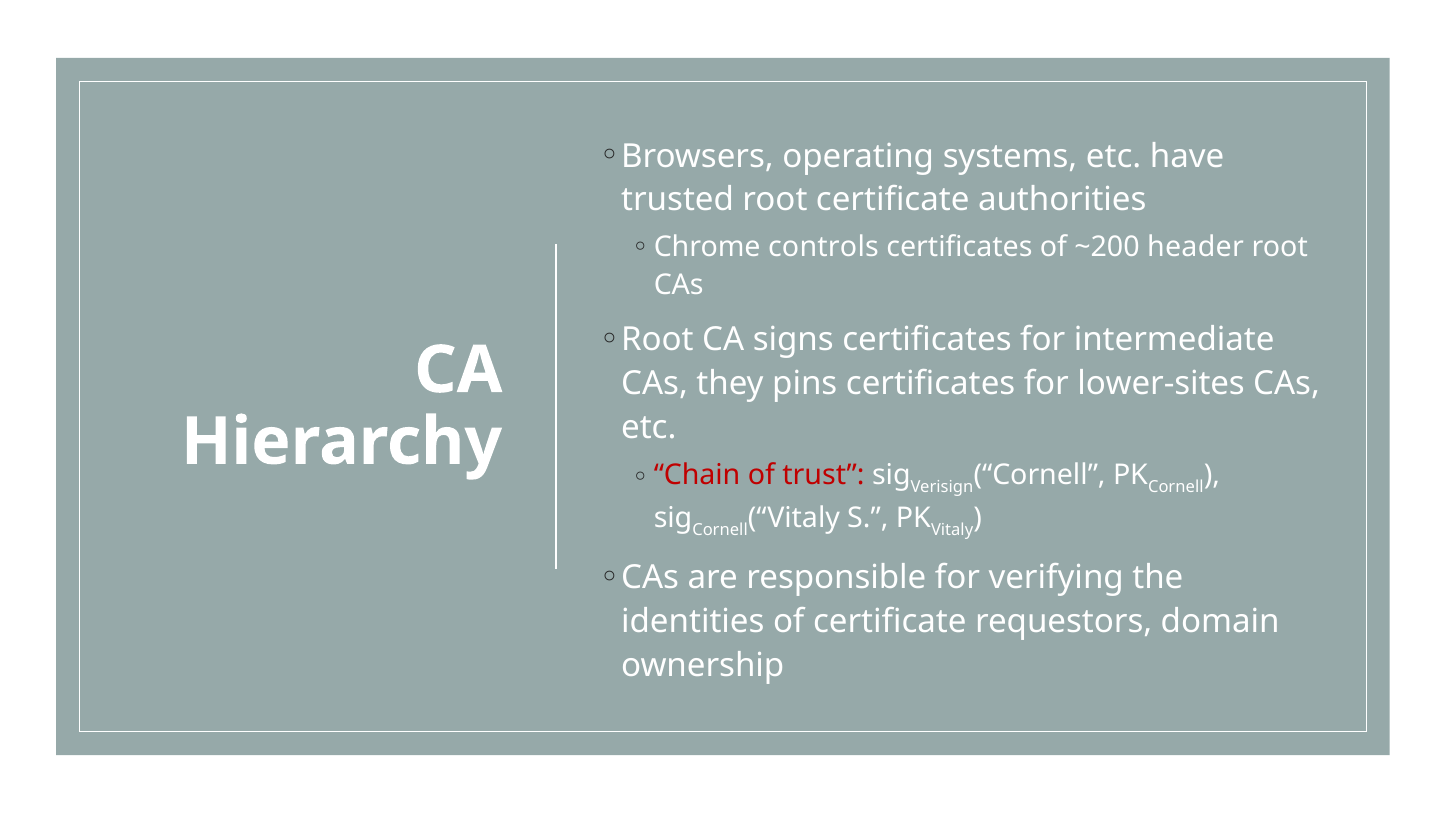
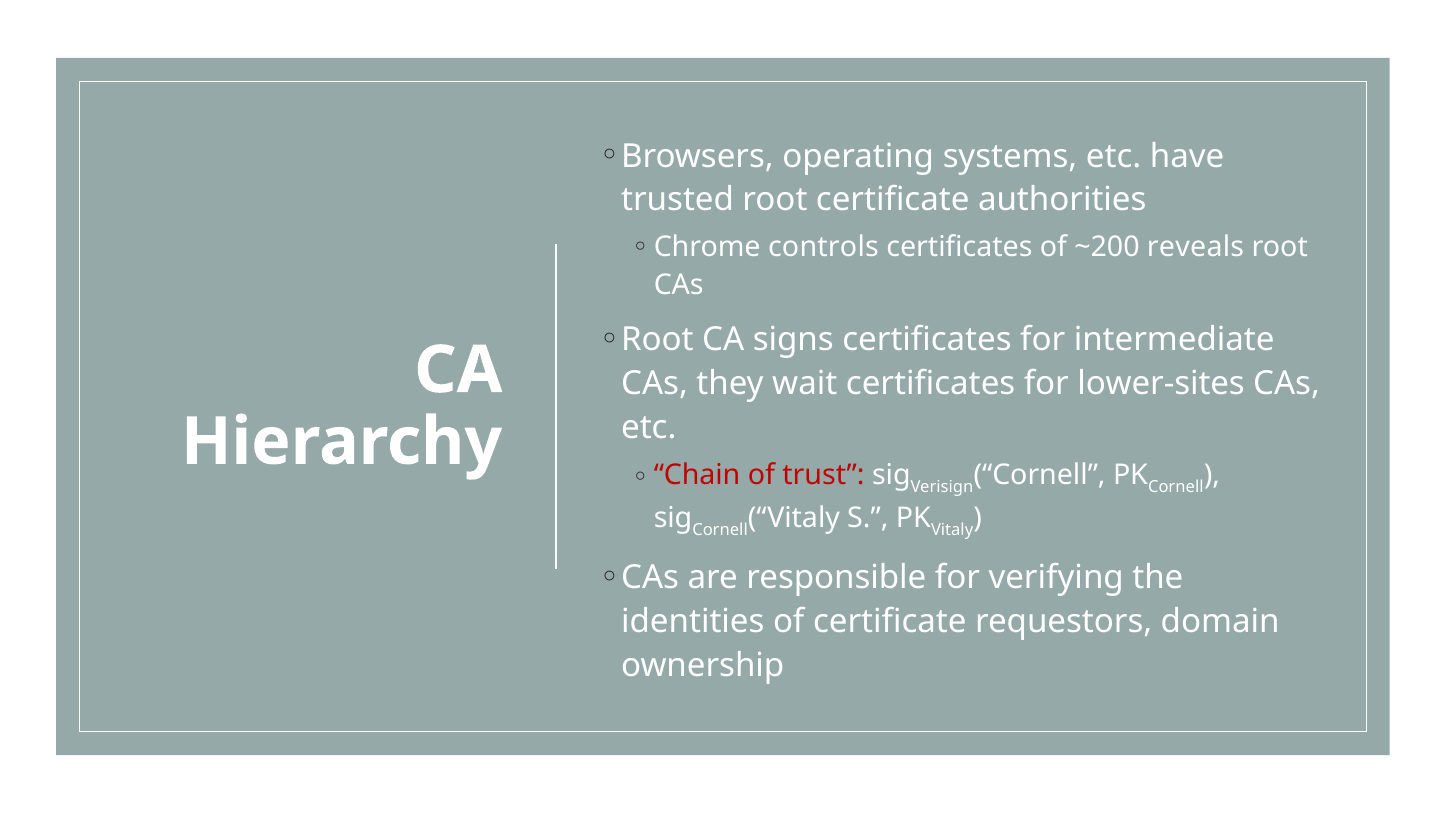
header: header -> reveals (1196, 248)
pins: pins -> wait (805, 384)
